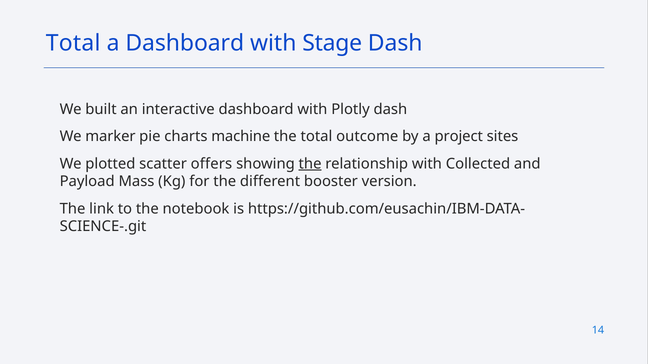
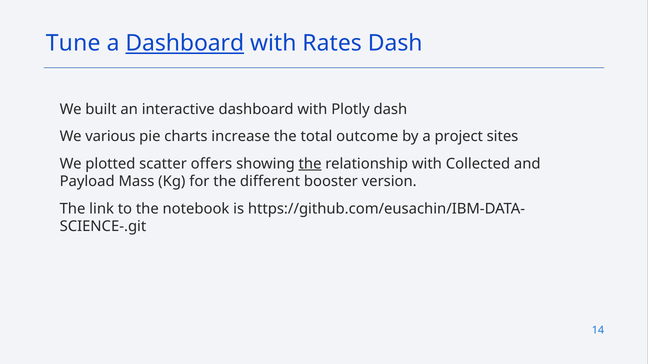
Total: Total -> Tune (73, 43)
Dashboard underline: none -> present (185, 43)
Stage: Stage -> Rates (332, 43)
marker: marker -> various (110, 137)
machine: machine -> increase (241, 137)
